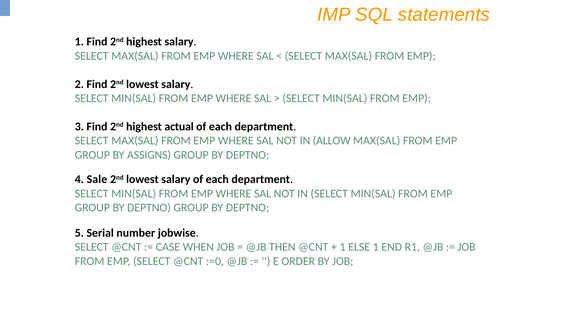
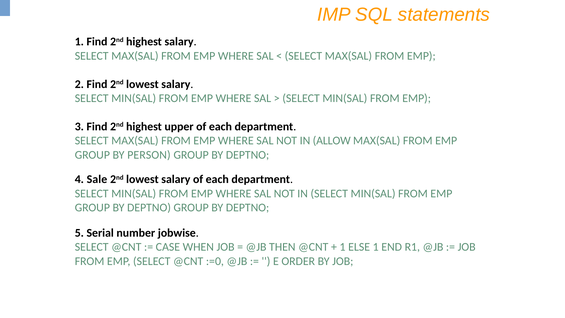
actual: actual -> upper (179, 127)
ASSIGNS: ASSIGNS -> PERSON (149, 155)
